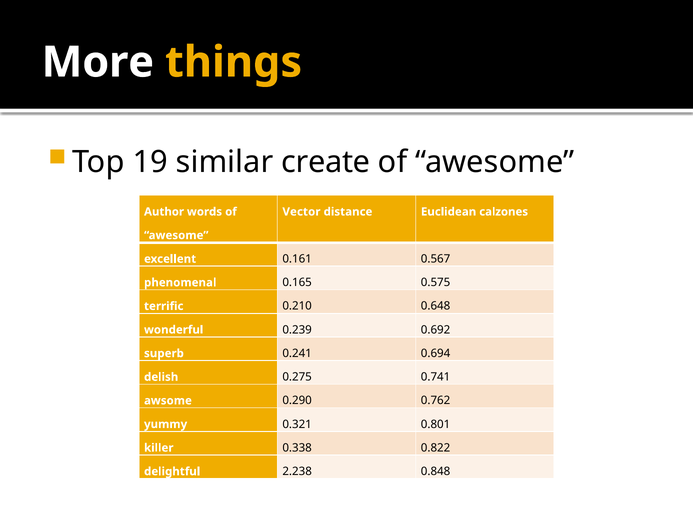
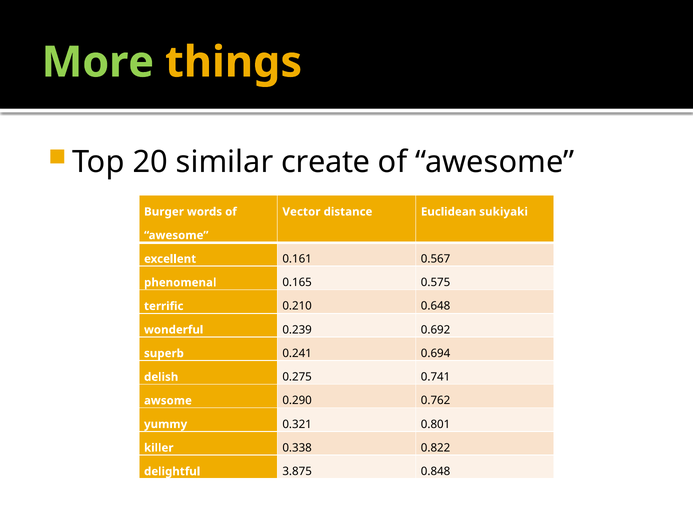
More colour: white -> light green (98, 62)
19: 19 -> 20 (150, 162)
Author: Author -> Burger (164, 212)
calzones: calzones -> sukiyaki (504, 212)
2.238: 2.238 -> 3.875 (297, 471)
